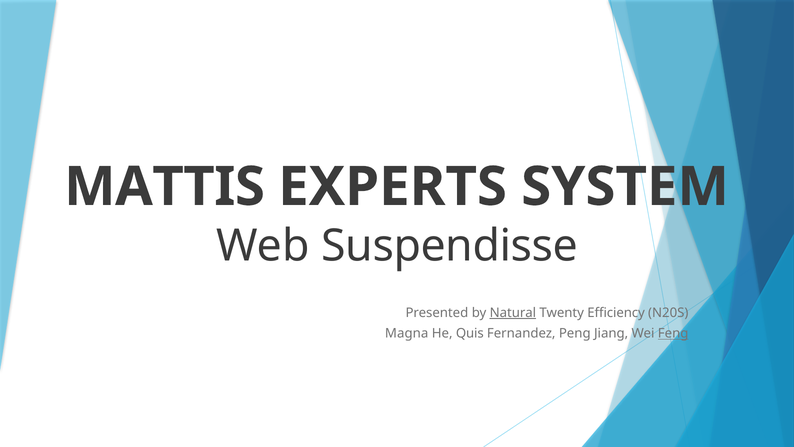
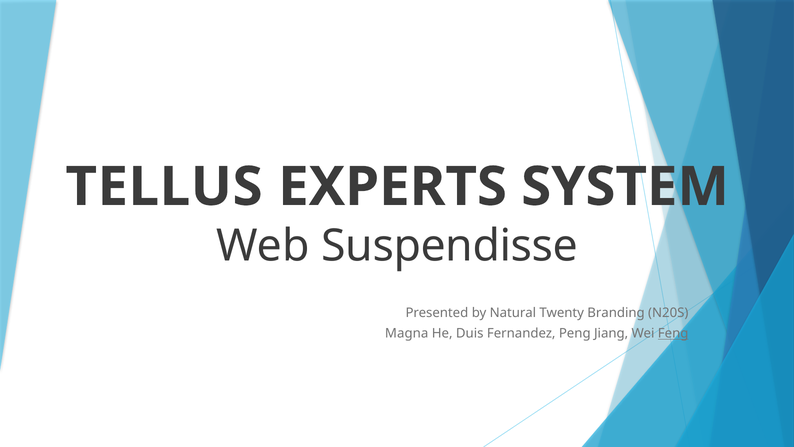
MATTIS: MATTIS -> TELLUS (164, 187)
Natural underline: present -> none (513, 312)
Efficiency: Efficiency -> Branding (616, 312)
Quis: Quis -> Duis (470, 333)
